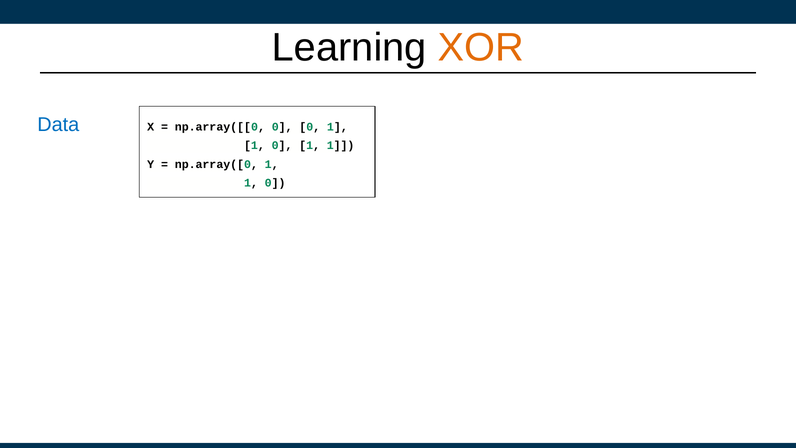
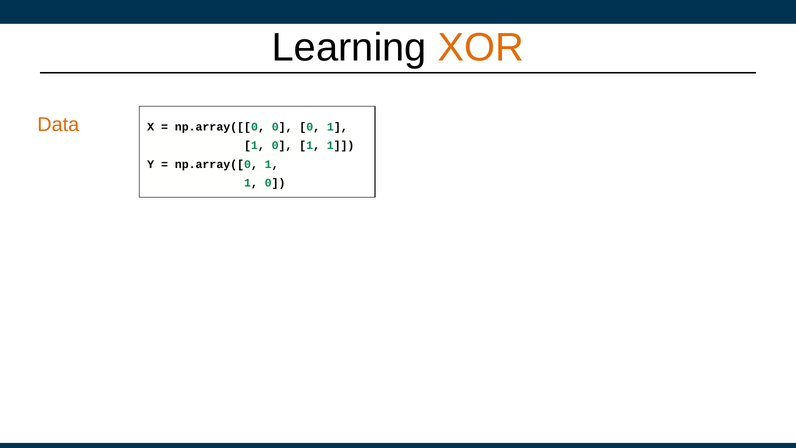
Data colour: blue -> orange (58, 125)
